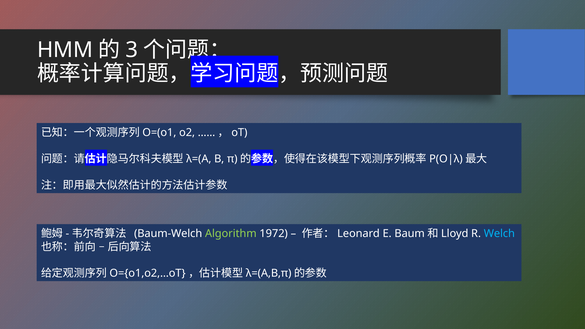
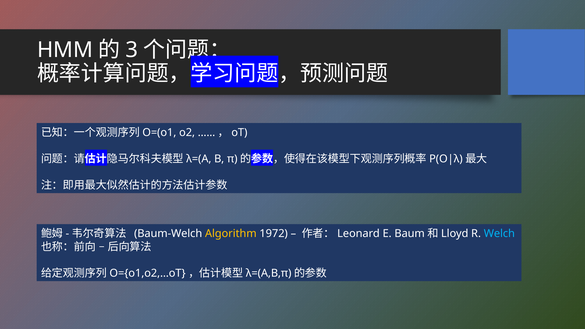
Algorithm colour: light green -> yellow (231, 234)
